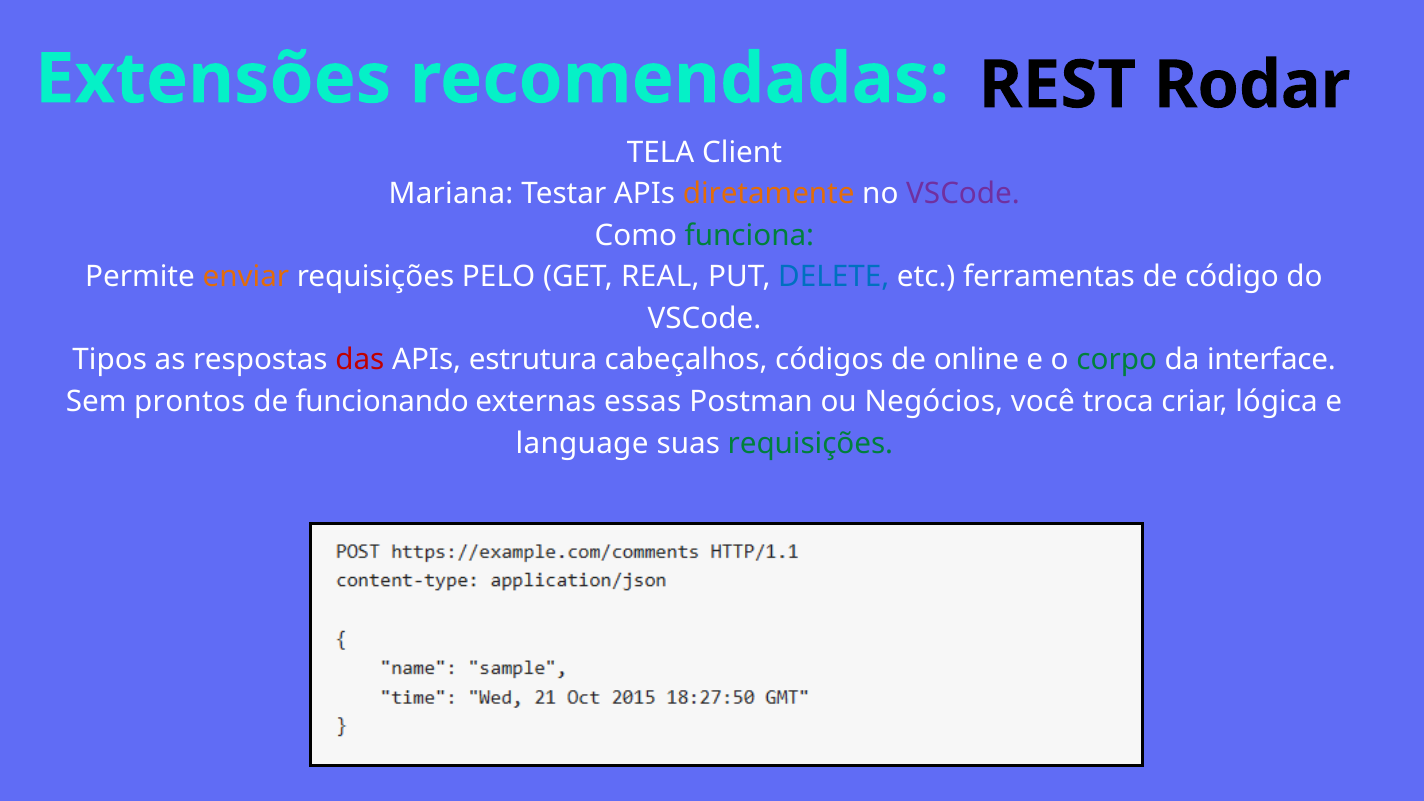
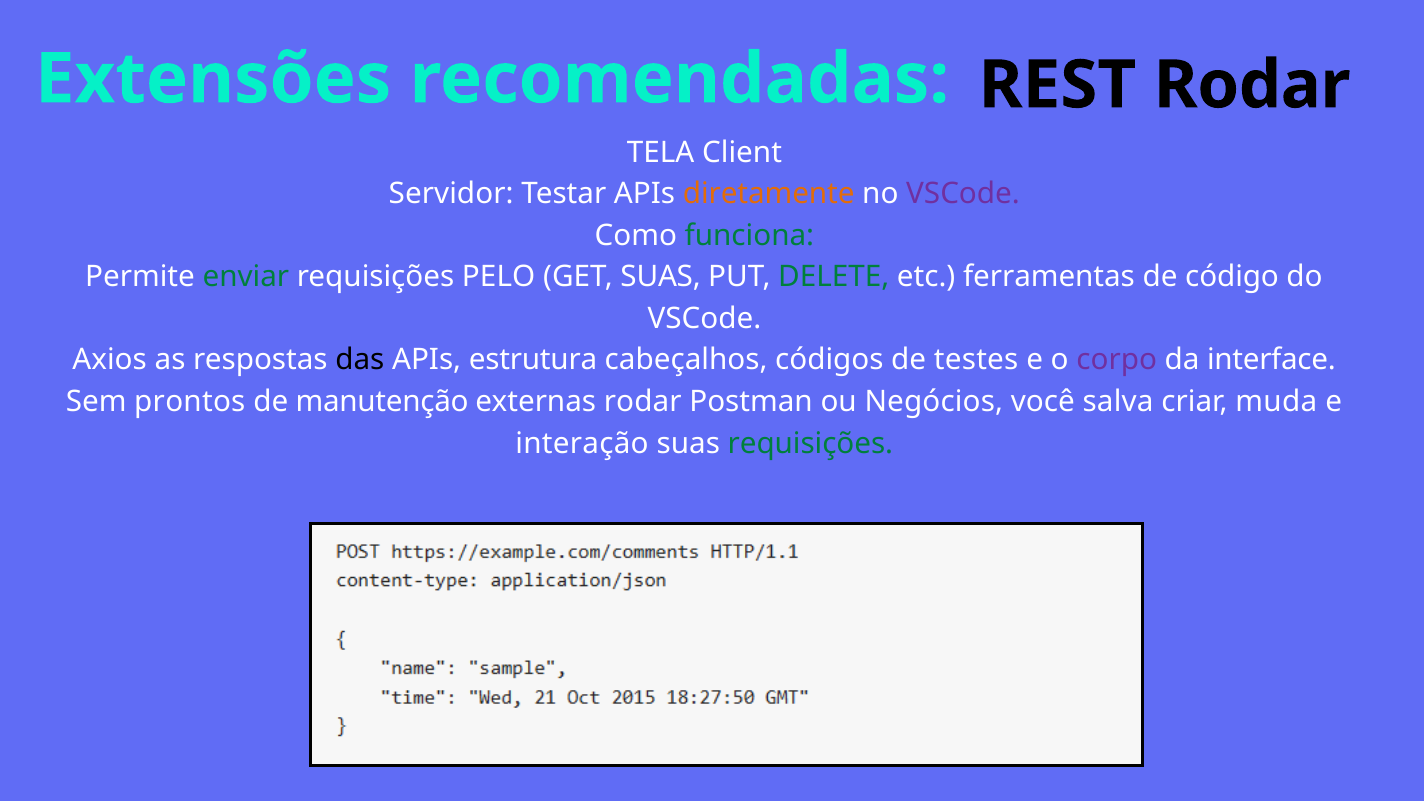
Mariana: Mariana -> Servidor (451, 194)
enviar colour: orange -> green (246, 277)
GET REAL: REAL -> SUAS (661, 277)
DELETE colour: blue -> green (834, 277)
Tipos: Tipos -> Axios (110, 360)
das colour: red -> black (360, 360)
online: online -> testes (976, 360)
corpo colour: green -> purple (1117, 360)
funcionando: funcionando -> manutenção (382, 402)
externas essas: essas -> rodar (643, 402)
troca: troca -> salva (1118, 402)
lógica: lógica -> muda (1276, 402)
language: language -> interação (582, 443)
